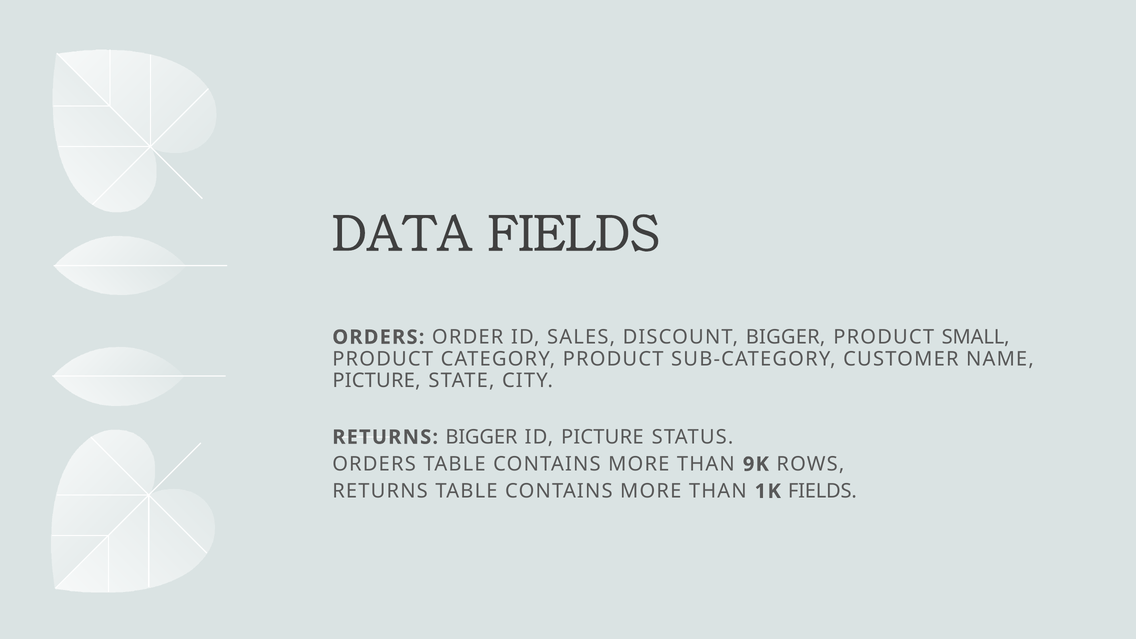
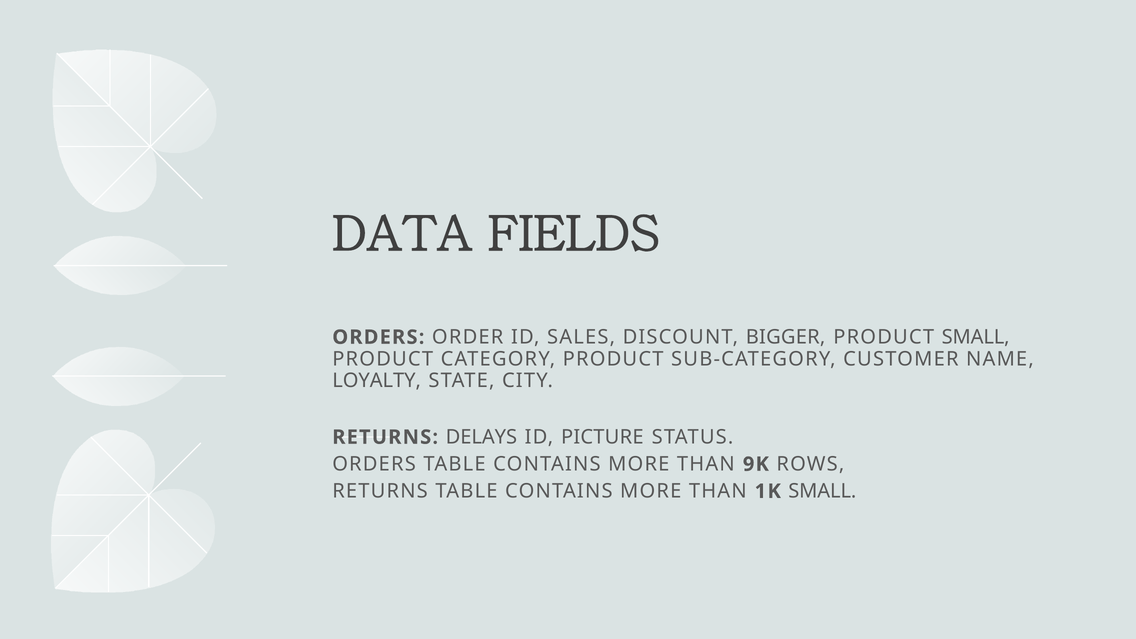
PICTURE: PICTURE -> LOYALTY (377, 381)
RETURNS BIGGER: BIGGER -> DELAYS (481, 437)
1K FIELDS: FIELDS -> SMALL (822, 491)
